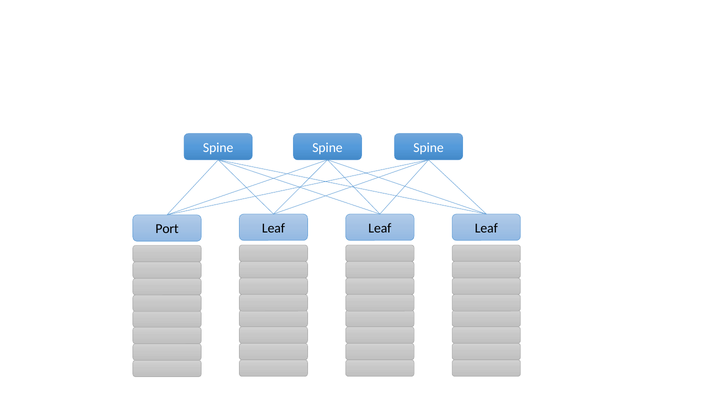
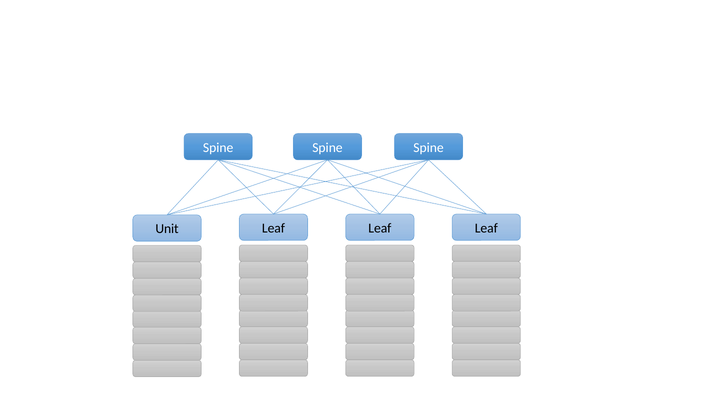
Port: Port -> Unit (167, 229)
